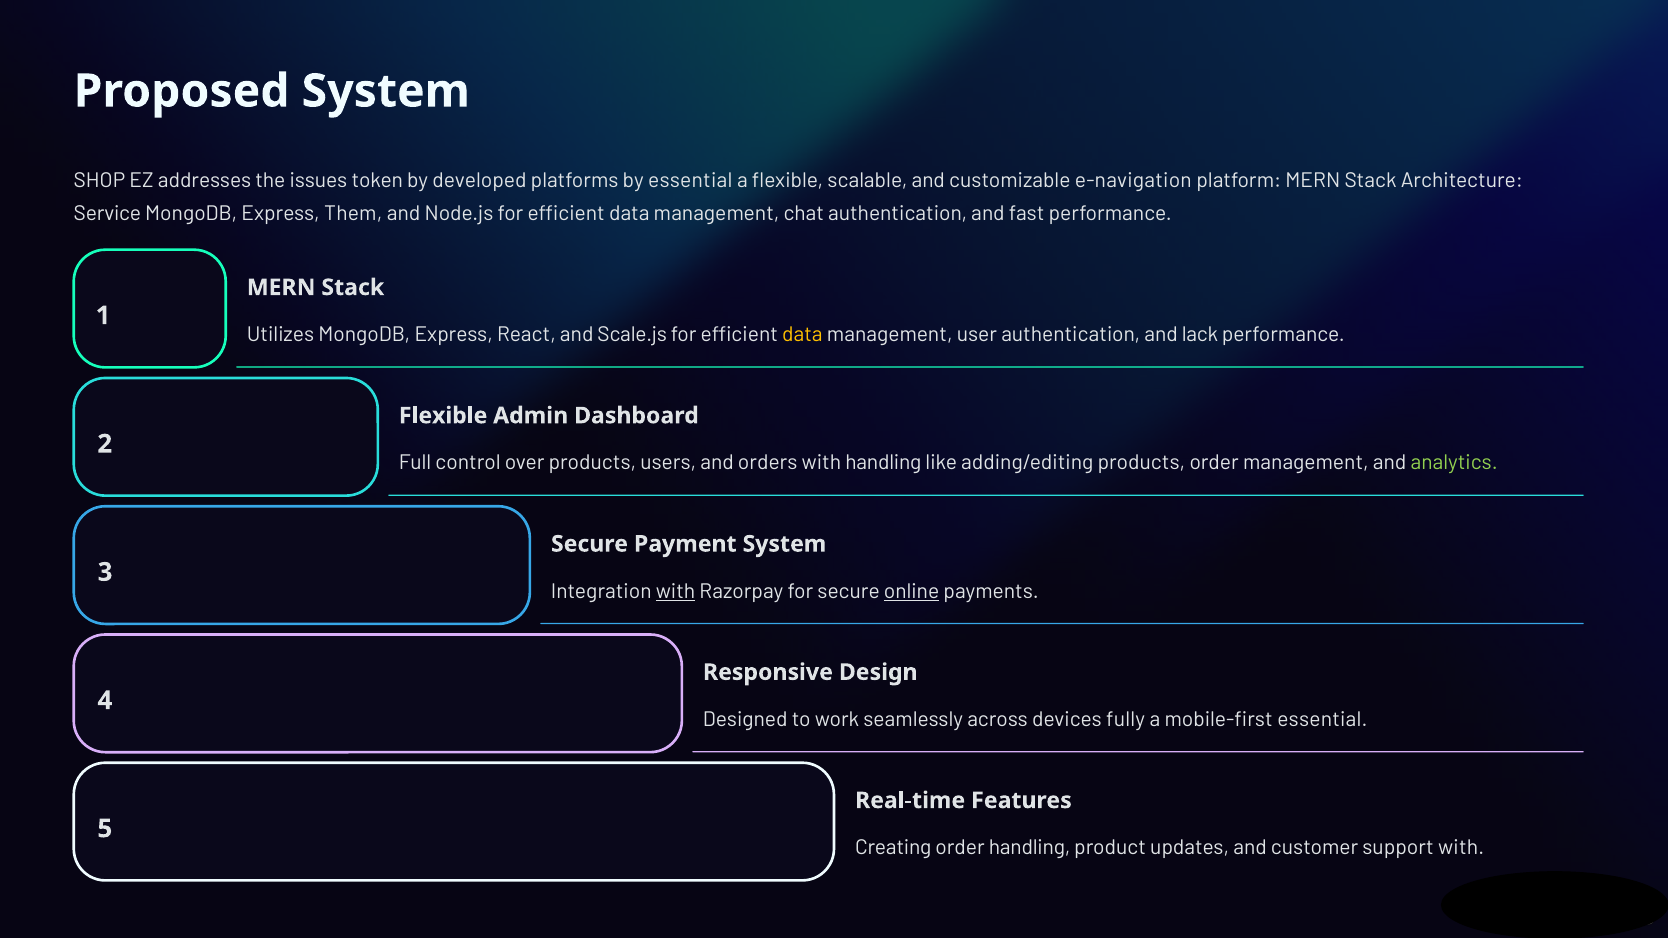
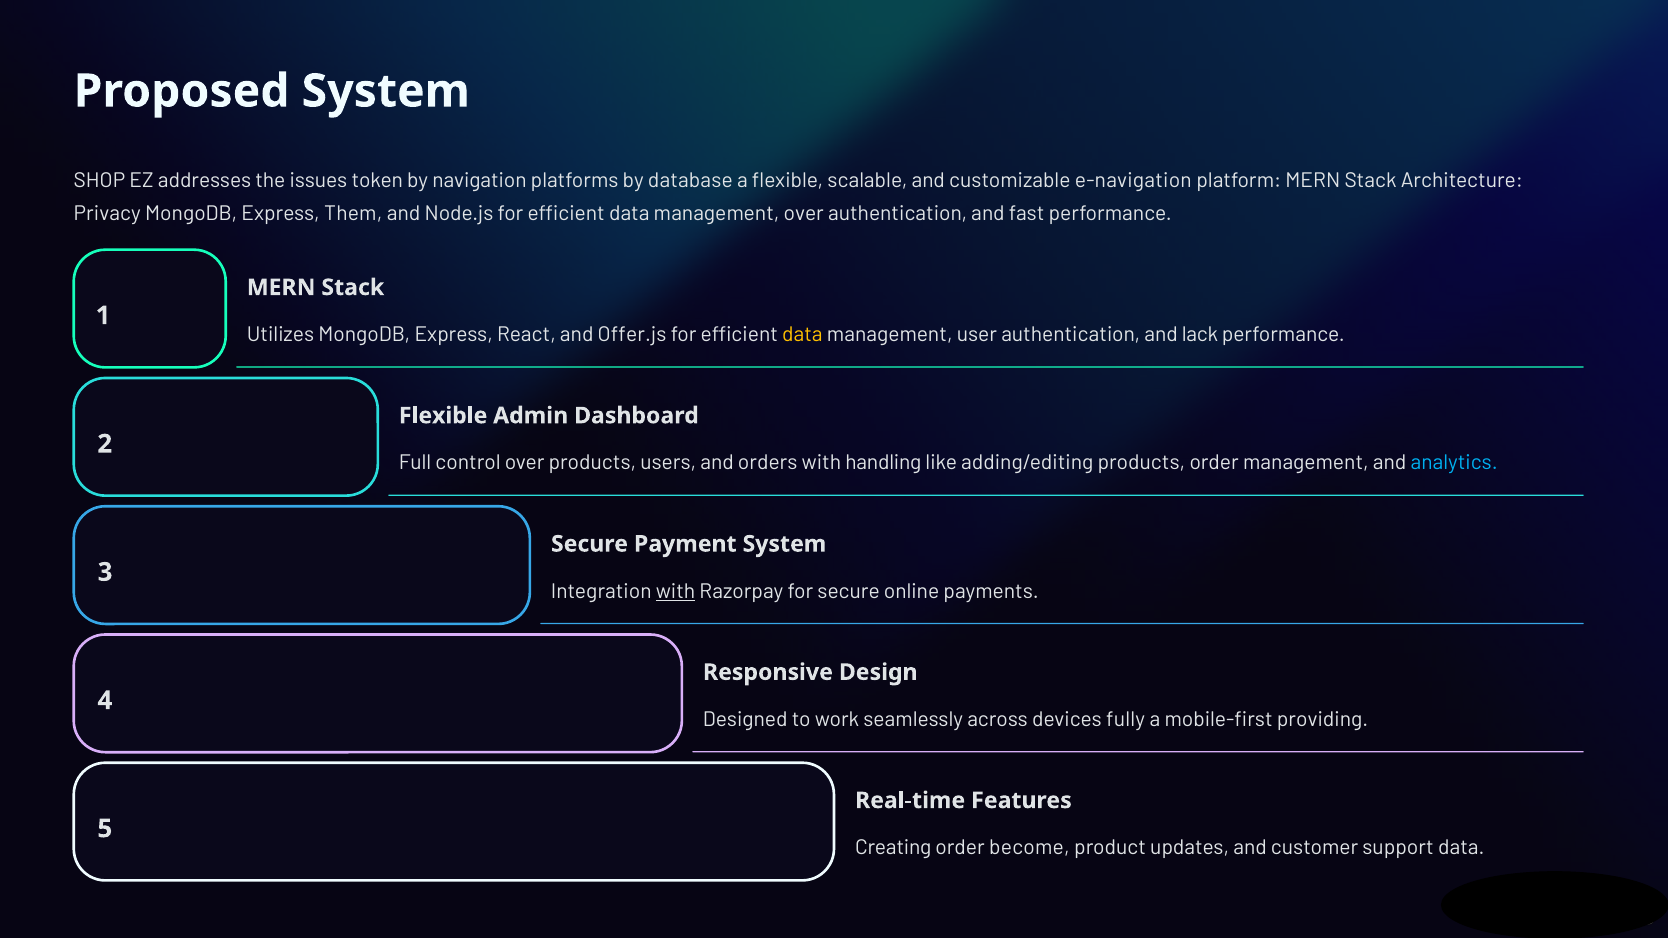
developed: developed -> navigation (479, 181)
by essential: essential -> database (690, 181)
Service: Service -> Privacy (107, 214)
management chat: chat -> over (804, 214)
Scale.js: Scale.js -> Offer.js (632, 335)
analytics colour: light green -> light blue (1454, 463)
online underline: present -> none (912, 591)
mobile-first essential: essential -> providing (1323, 720)
order handling: handling -> become (1029, 848)
support with: with -> data (1461, 848)
